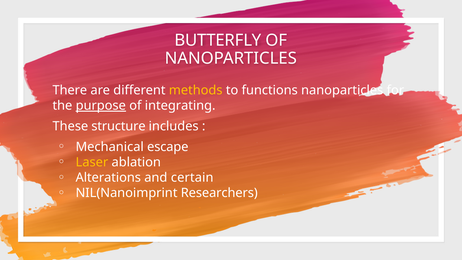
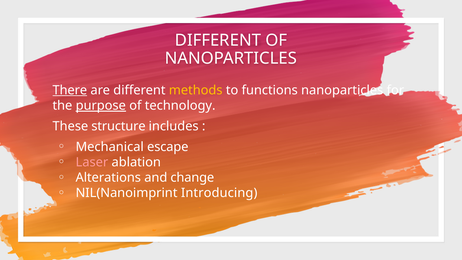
BUTTERFLY: BUTTERFLY -> DIFFERENT (218, 40)
There underline: none -> present (70, 90)
integrating: integrating -> technology (180, 106)
Laser colour: yellow -> pink (92, 162)
certain: certain -> change (192, 178)
Researchers: Researchers -> Introducing (219, 193)
